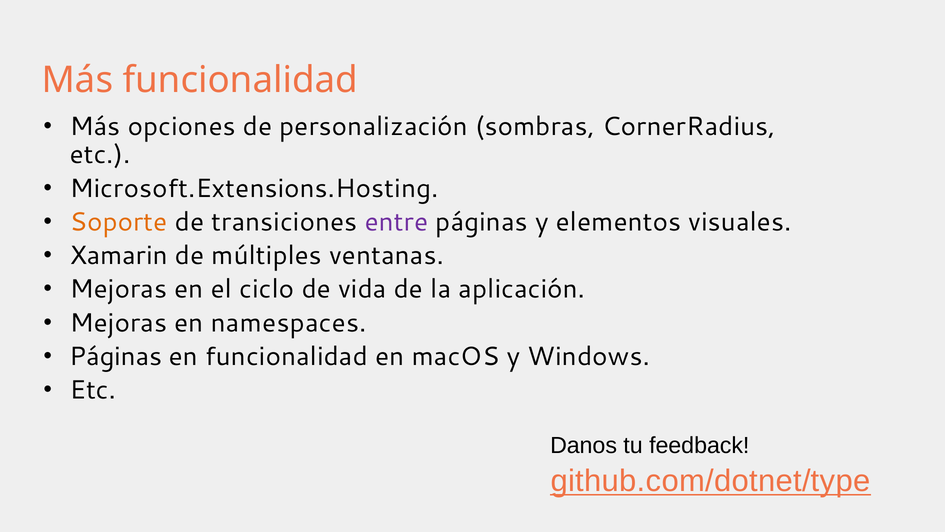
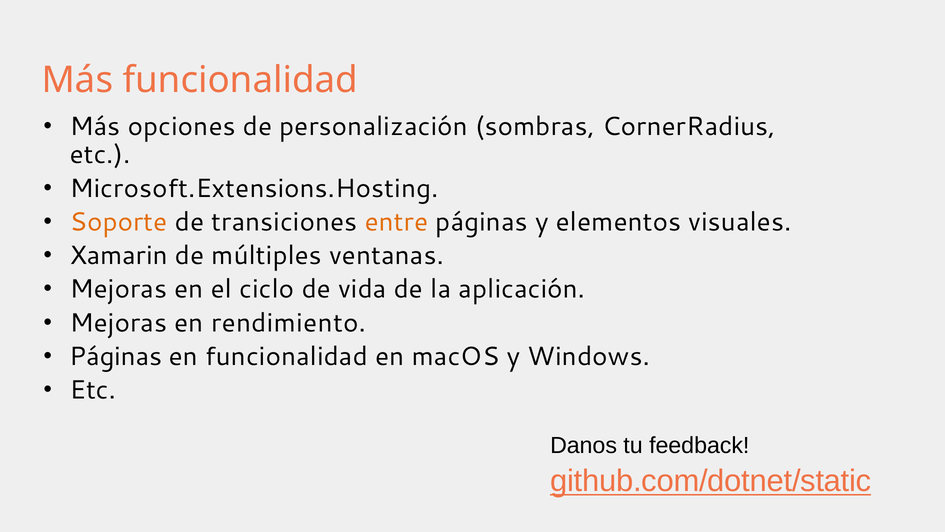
entre colour: purple -> orange (396, 222)
namespaces: namespaces -> rendimiento (289, 323)
github.com/dotnet/type: github.com/dotnet/type -> github.com/dotnet/static (711, 481)
